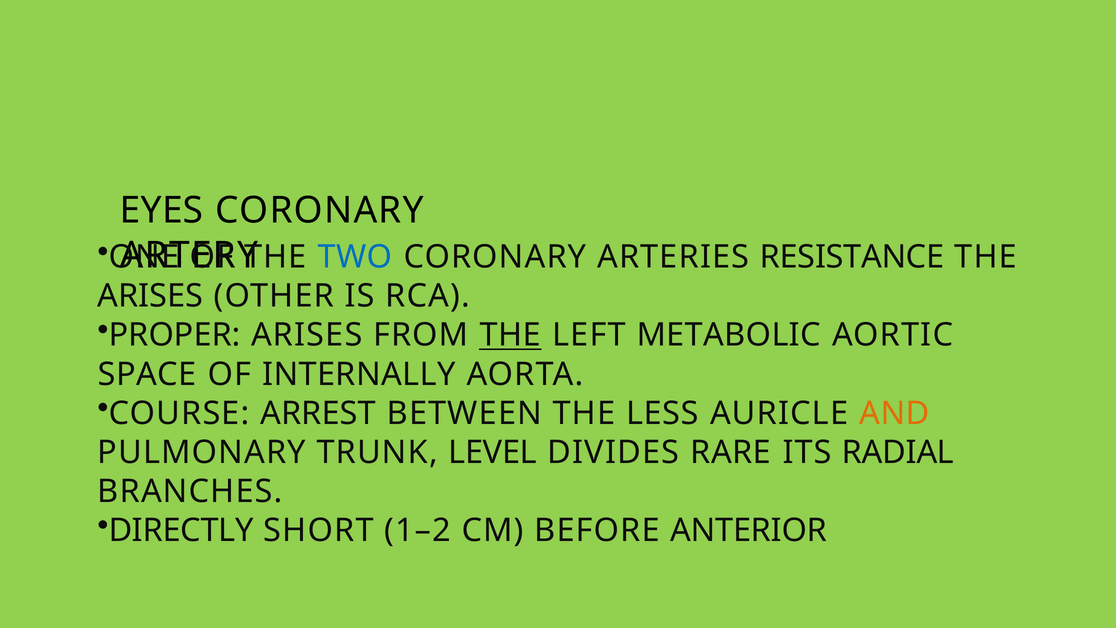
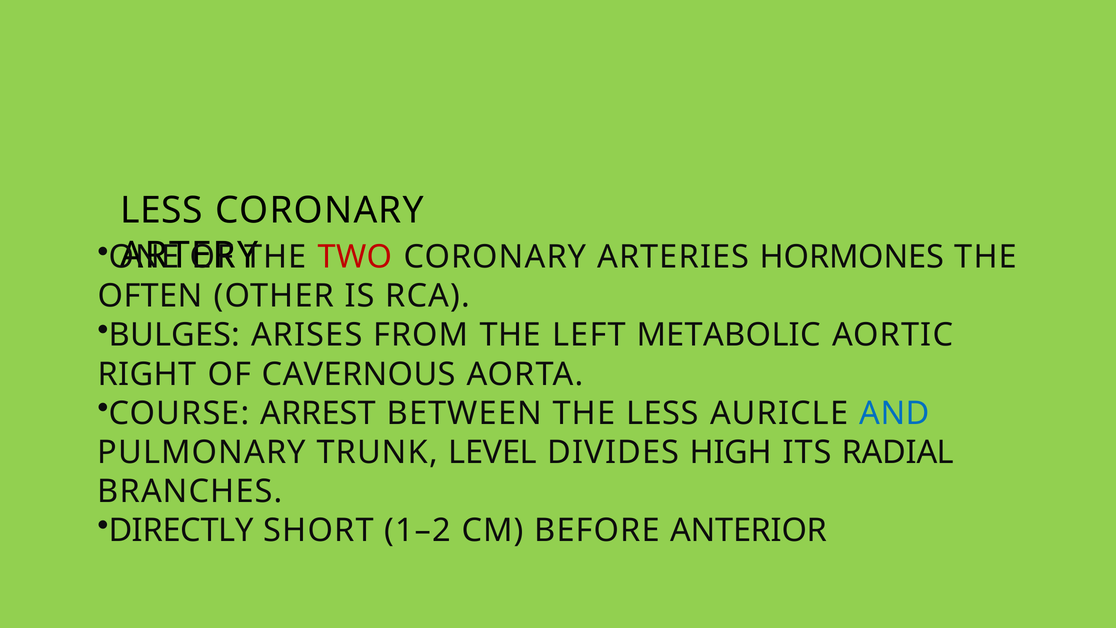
EYES: EYES -> LESS (162, 210)
TWO colour: blue -> red (355, 257)
RESISTANCE: RESISTANCE -> HORMONES (852, 257)
ARISES: ARISES -> OFTEN (150, 296)
PROPER: PROPER -> BULGES (175, 335)
THE underline: present -> none (510, 335)
SPACE: SPACE -> RIGHT (147, 374)
INTERNALLY: INTERNALLY -> CAVERNOUS (359, 374)
AND colour: orange -> blue (894, 413)
RARE: RARE -> HIGH (731, 452)
